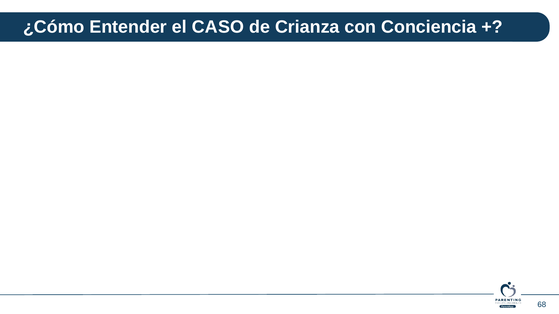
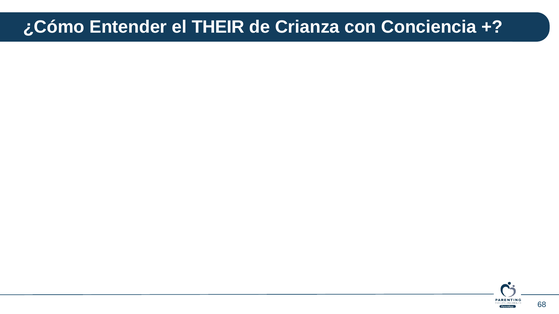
CASO: CASO -> THEIR (218, 27)
